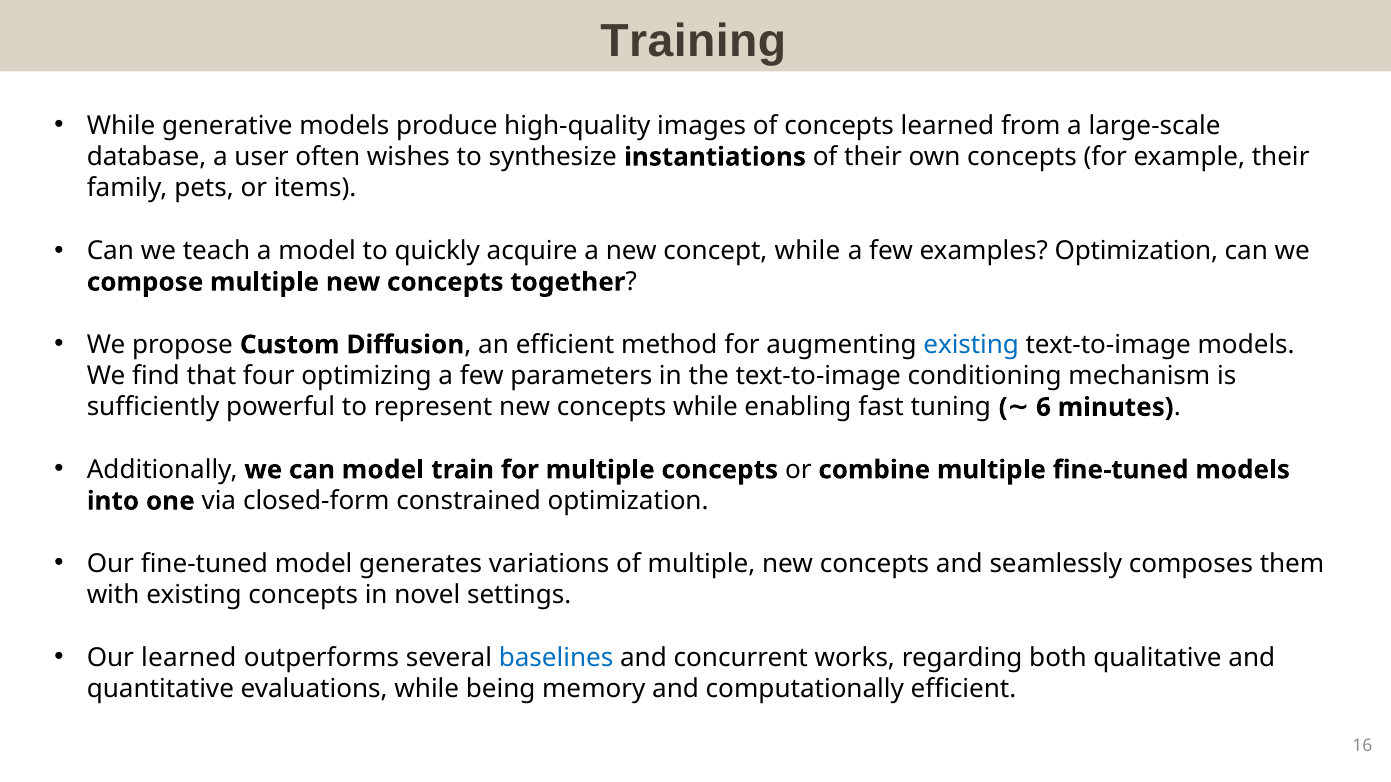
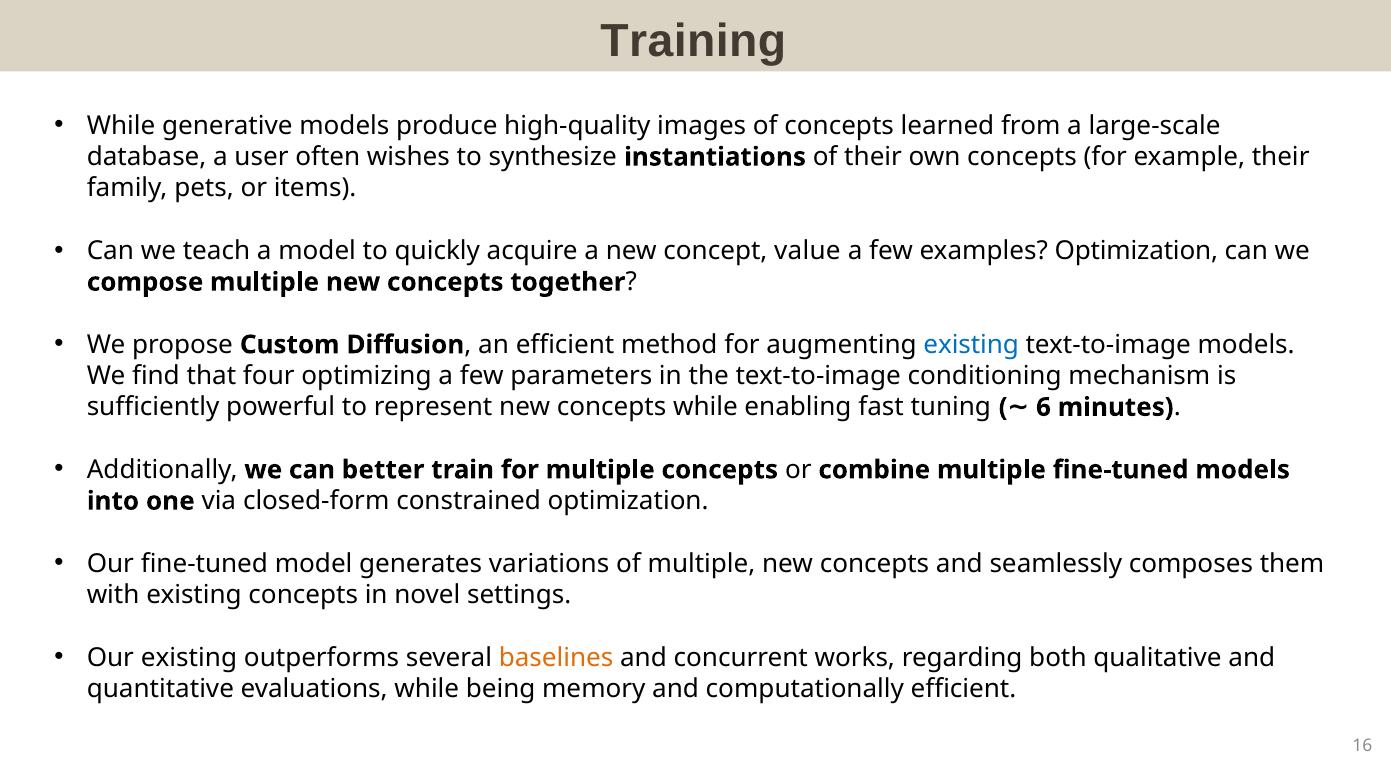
concept while: while -> value (807, 251)
can model: model -> better (383, 470)
Our learned: learned -> existing (189, 658)
baselines colour: blue -> orange (556, 658)
